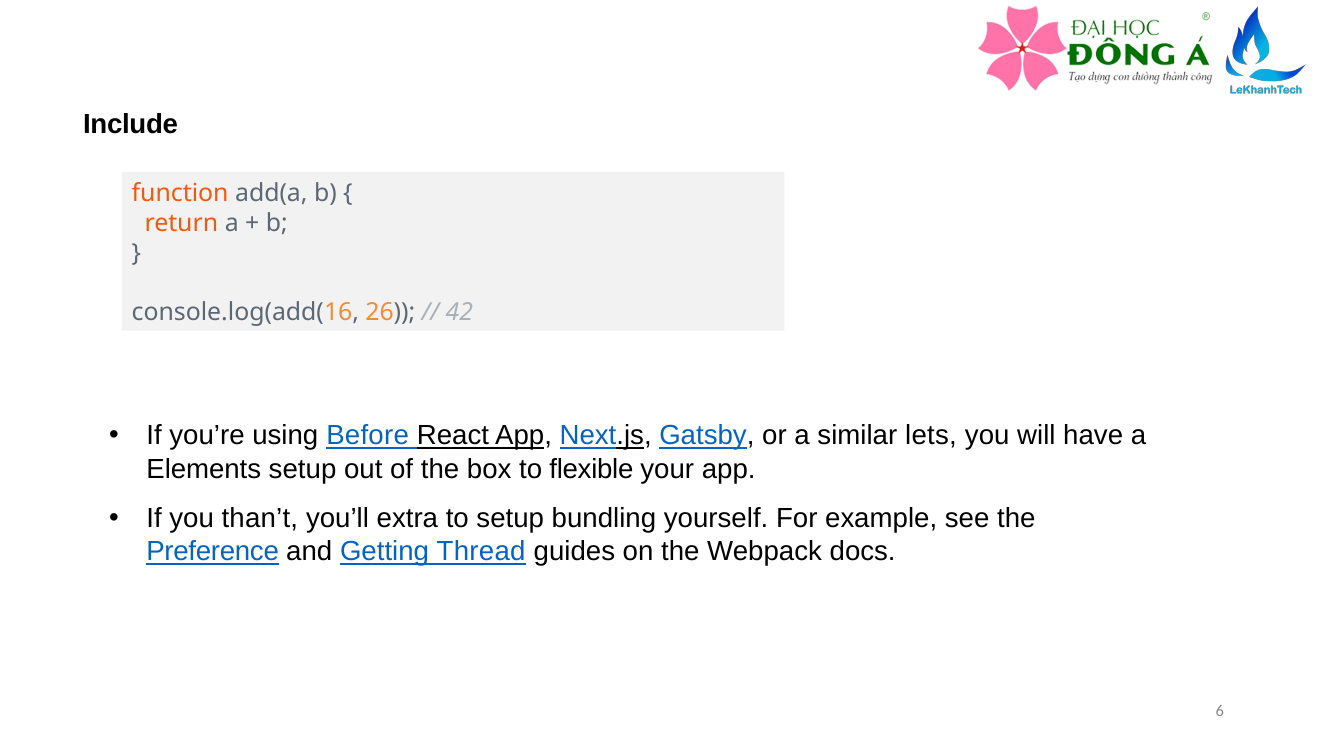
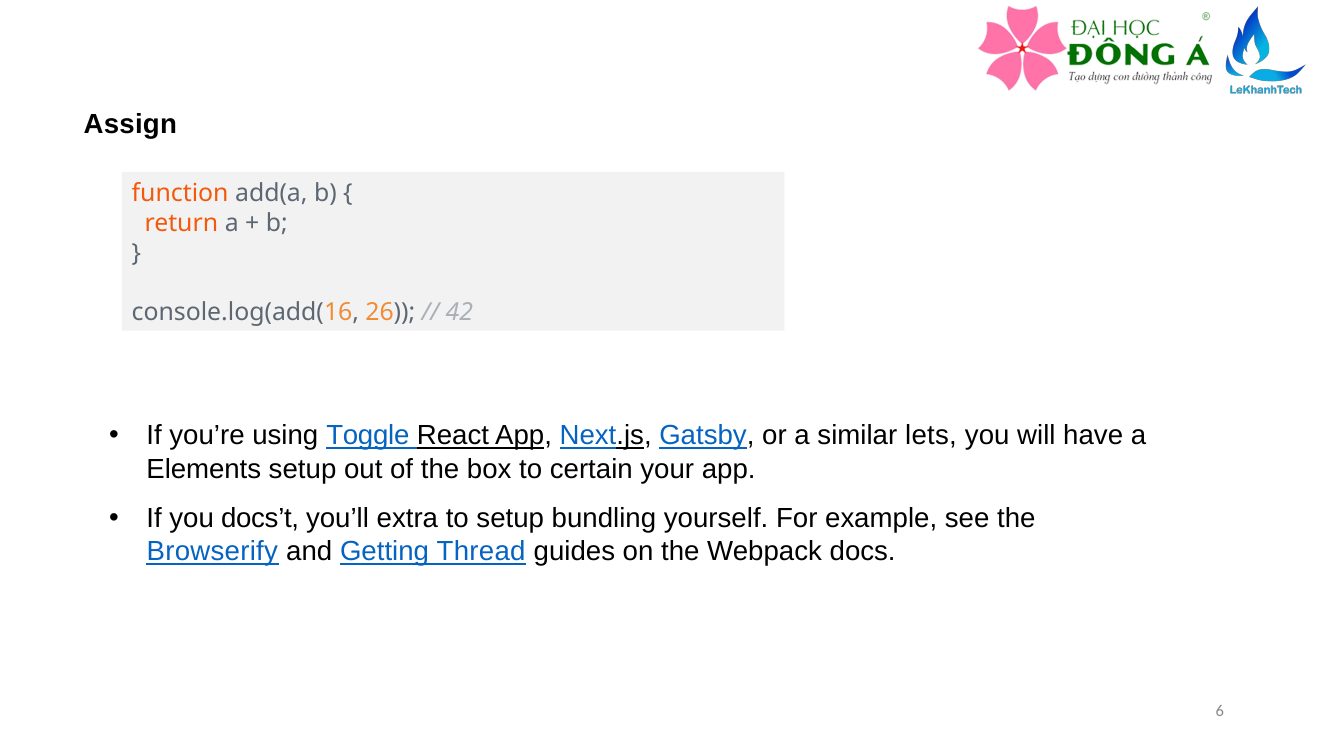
Include: Include -> Assign (130, 125)
Before: Before -> Toggle (368, 436)
flexible: flexible -> certain (591, 469)
than’t: than’t -> docs’t (260, 519)
Preference: Preference -> Browserify (212, 552)
